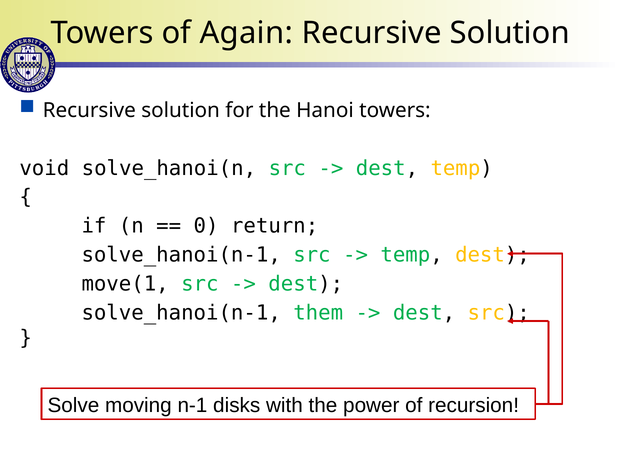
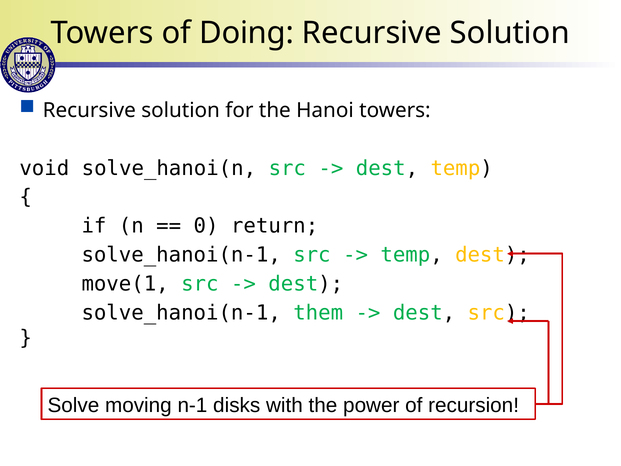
Again: Again -> Doing (247, 33)
